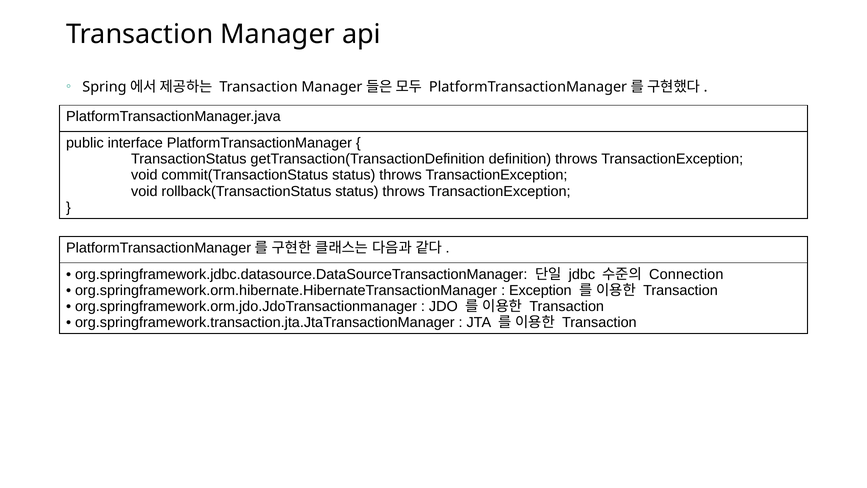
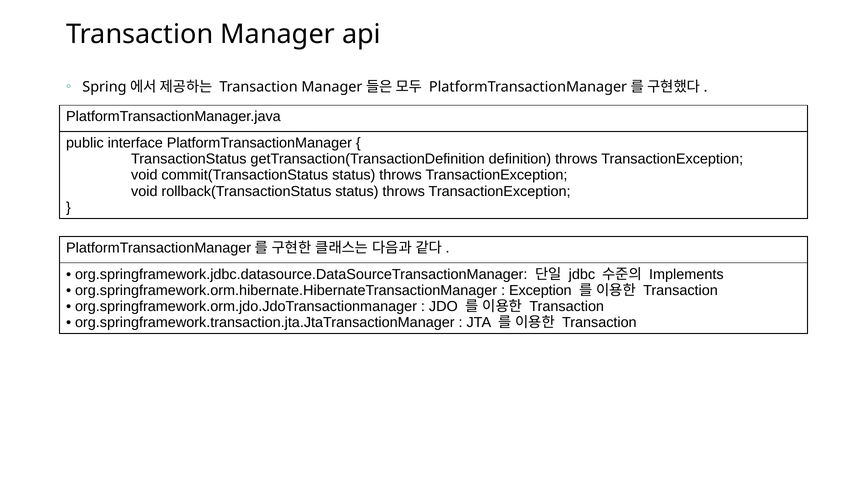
Connection: Connection -> Implements (686, 274)
